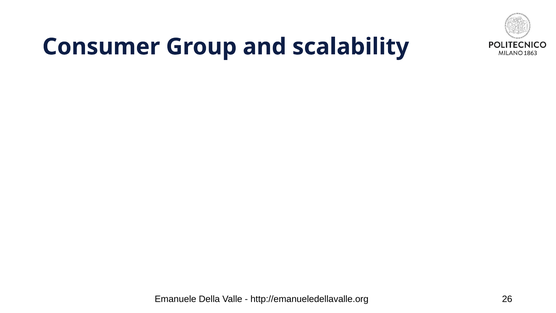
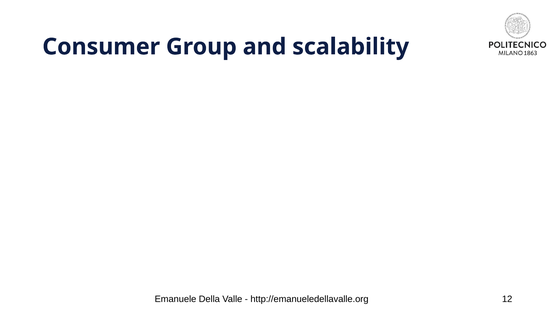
26: 26 -> 12 (507, 299)
